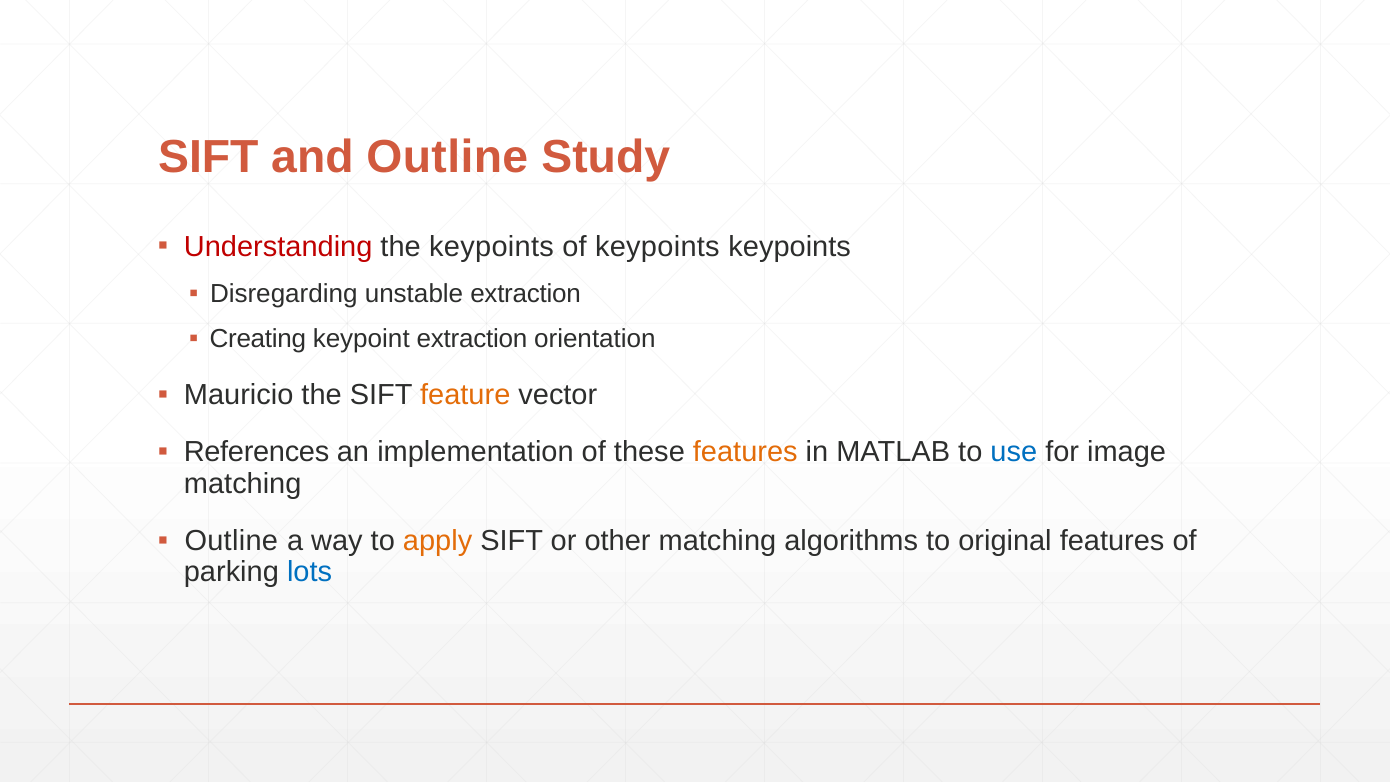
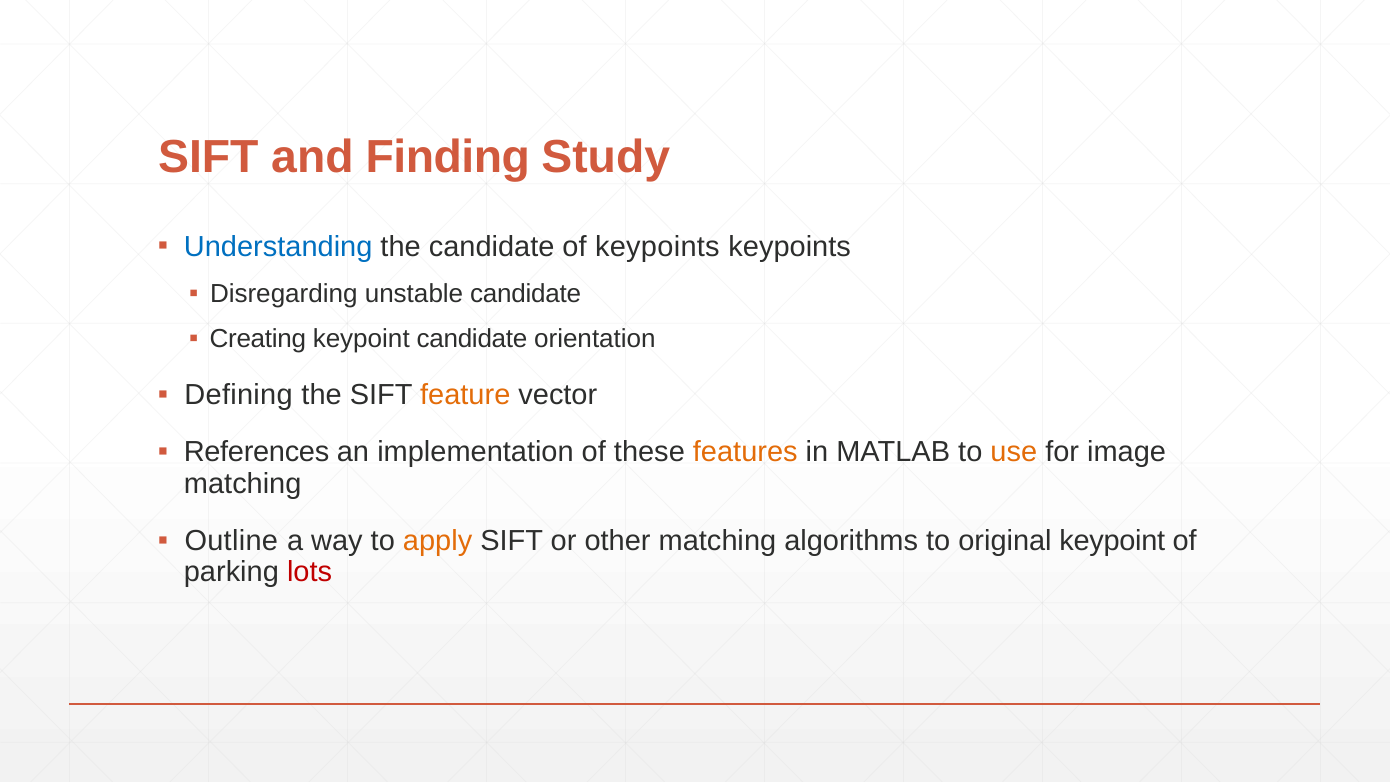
and Outline: Outline -> Finding (448, 157)
Understanding colour: red -> blue (278, 246)
the keypoints: keypoints -> candidate (492, 246)
unstable extraction: extraction -> candidate (526, 294)
keypoint extraction: extraction -> candidate (472, 339)
Mauricio: Mauricio -> Defining (239, 395)
use colour: blue -> orange (1014, 452)
original features: features -> keypoint (1112, 541)
lots colour: blue -> red (310, 572)
